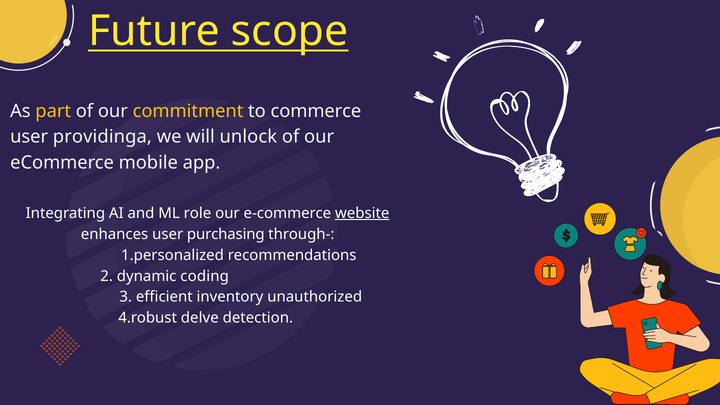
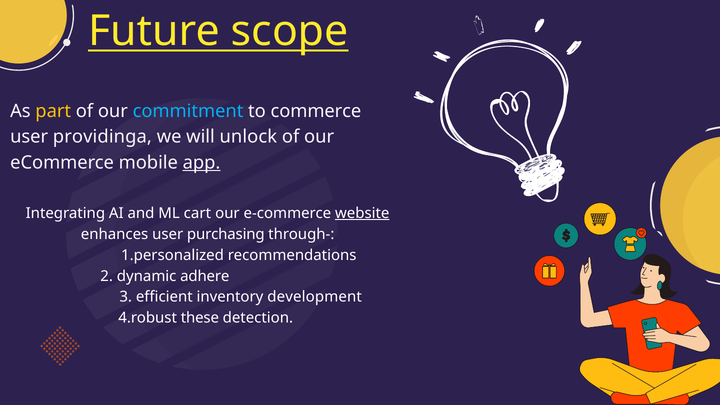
commitment colour: yellow -> light blue (188, 111)
app underline: none -> present (202, 163)
role: role -> cart (197, 213)
coding: coding -> adhere (205, 276)
unauthorized: unauthorized -> development (315, 297)
delve: delve -> these (200, 318)
